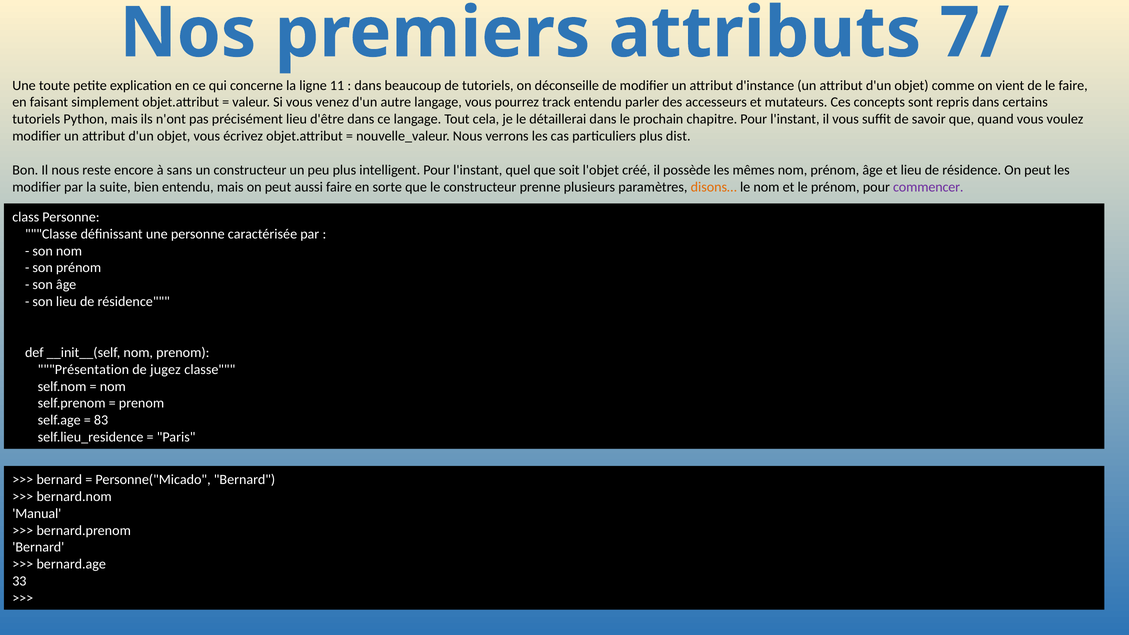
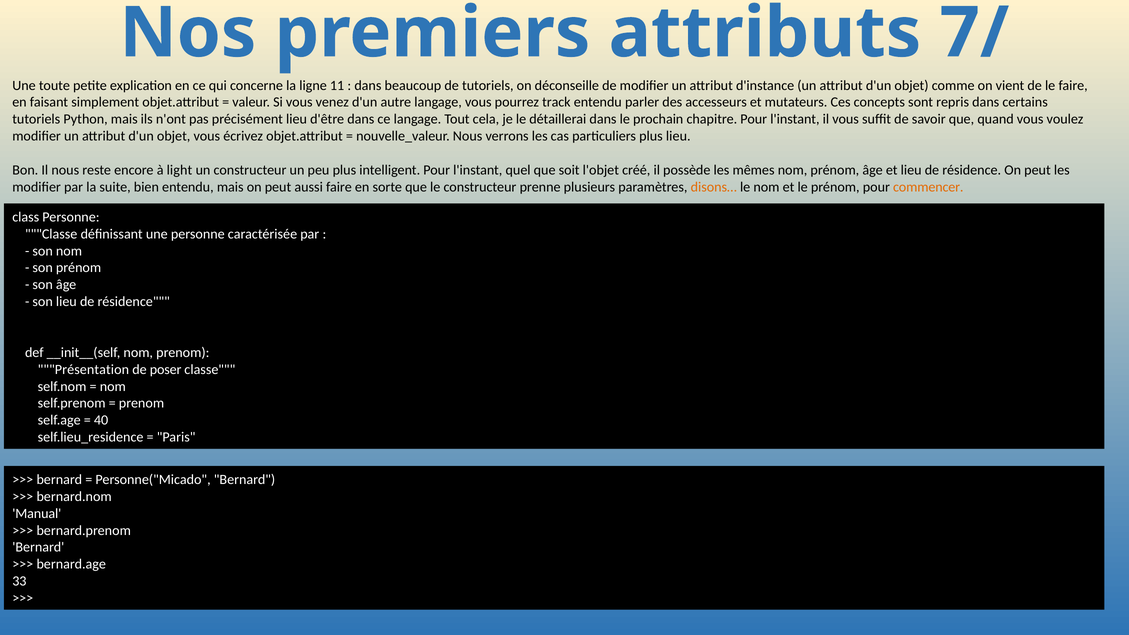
plus dist: dist -> lieu (678, 136)
sans: sans -> light (179, 170)
commencer colour: purple -> orange (928, 187)
jugez: jugez -> poser (166, 369)
83: 83 -> 40 (101, 420)
